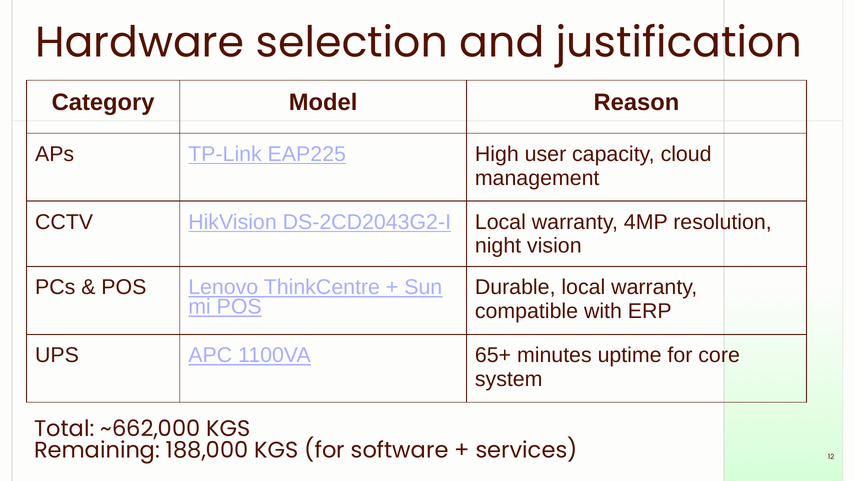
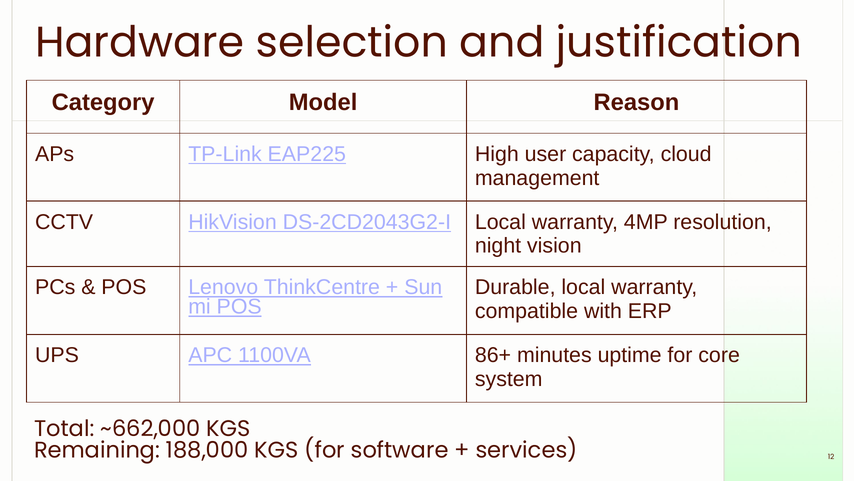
65+: 65+ -> 86+ (493, 355)
